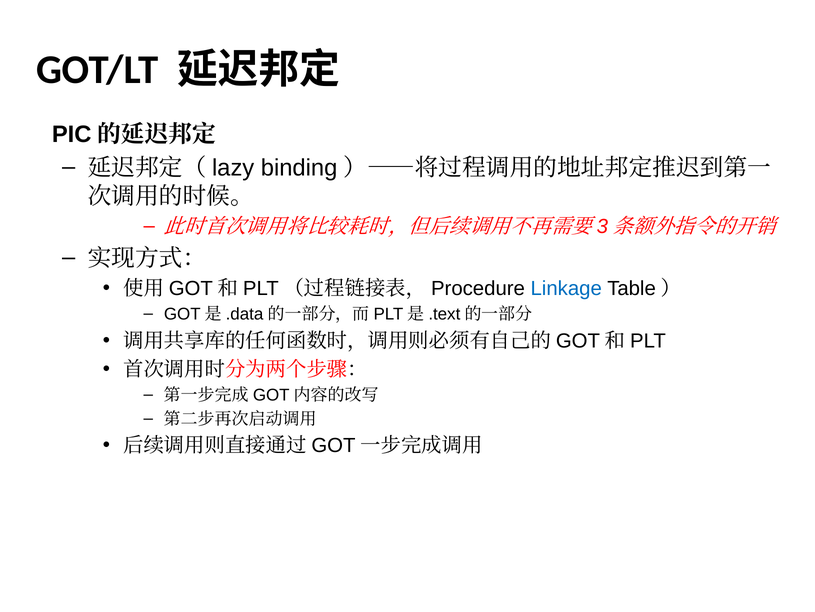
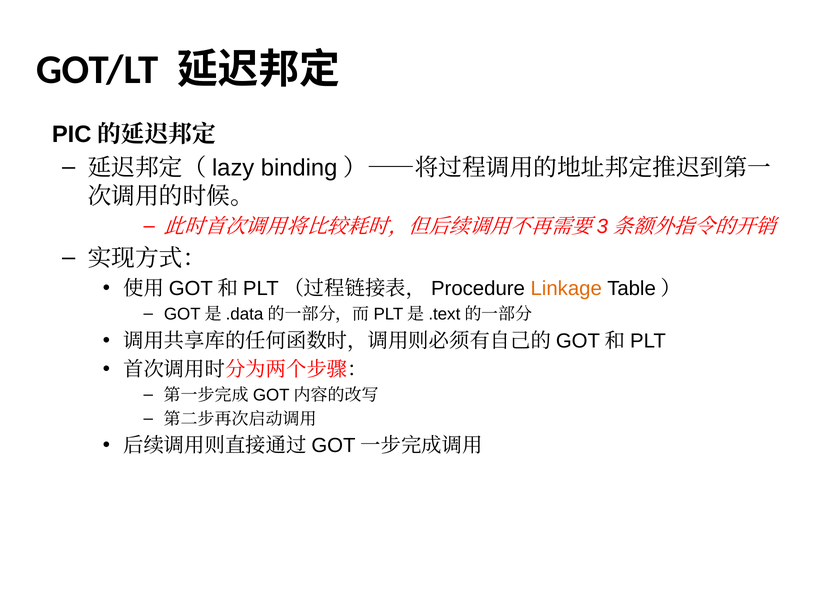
Linkage colour: blue -> orange (566, 288)
